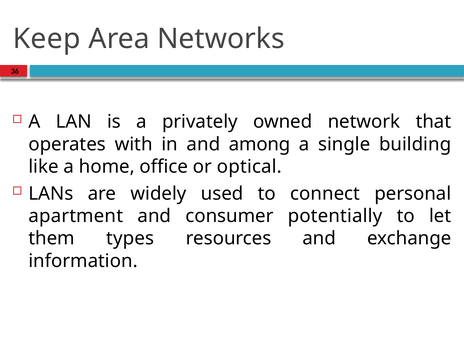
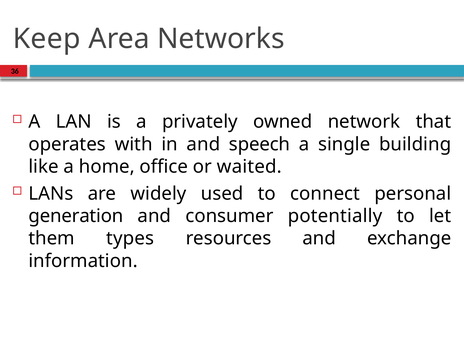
among: among -> speech (260, 144)
optical: optical -> waited (249, 167)
apartment: apartment -> generation (76, 216)
